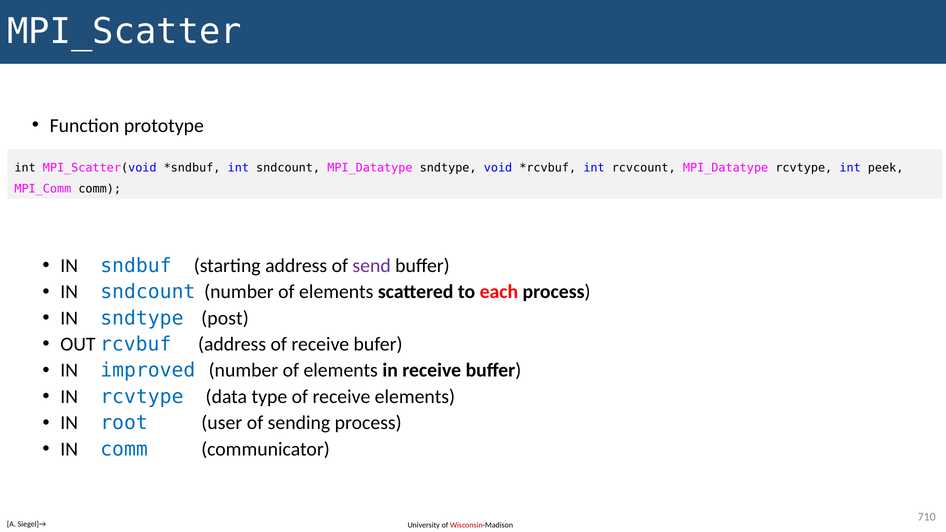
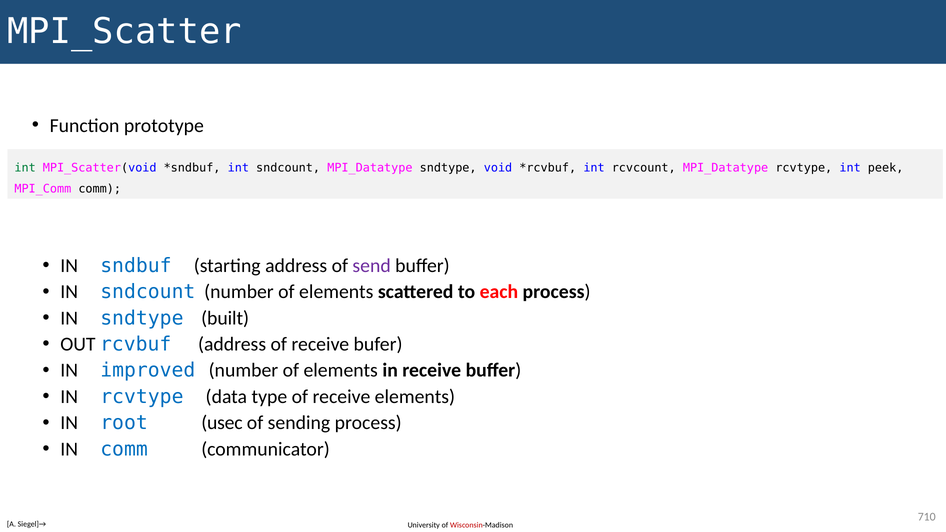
int colour: black -> green (25, 168)
post: post -> built (225, 318)
user: user -> usec (222, 423)
